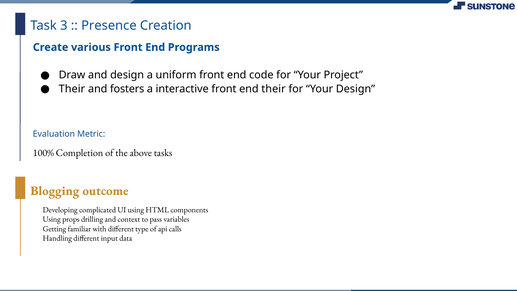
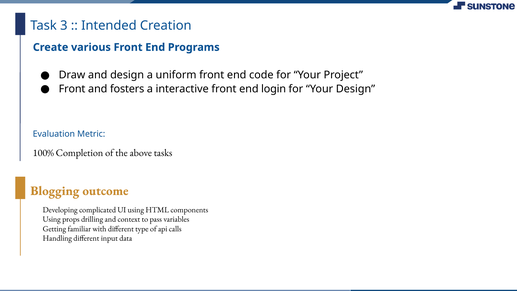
Presence: Presence -> Intended (109, 25)
Their: Their -> Front (72, 89)
end their: their -> login (274, 89)
